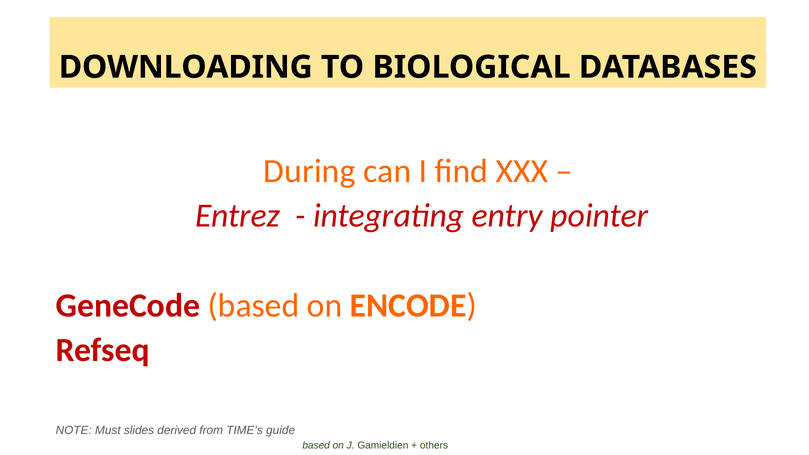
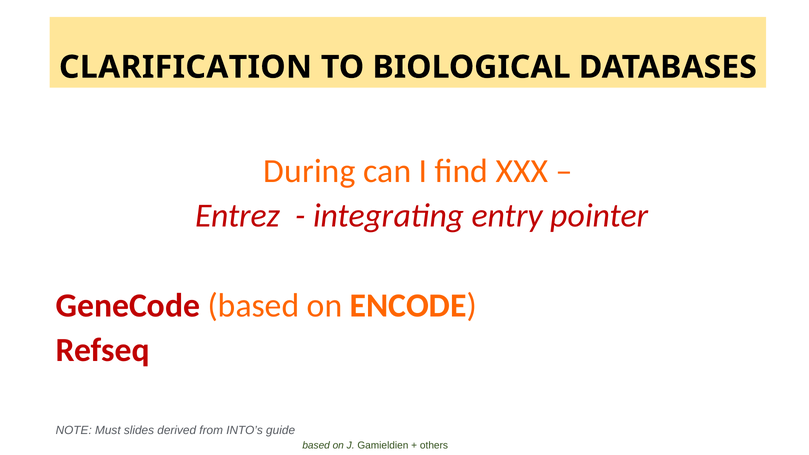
DOWNLOADING: DOWNLOADING -> CLARIFICATION (185, 67)
TIME’s: TIME’s -> INTO’s (245, 431)
